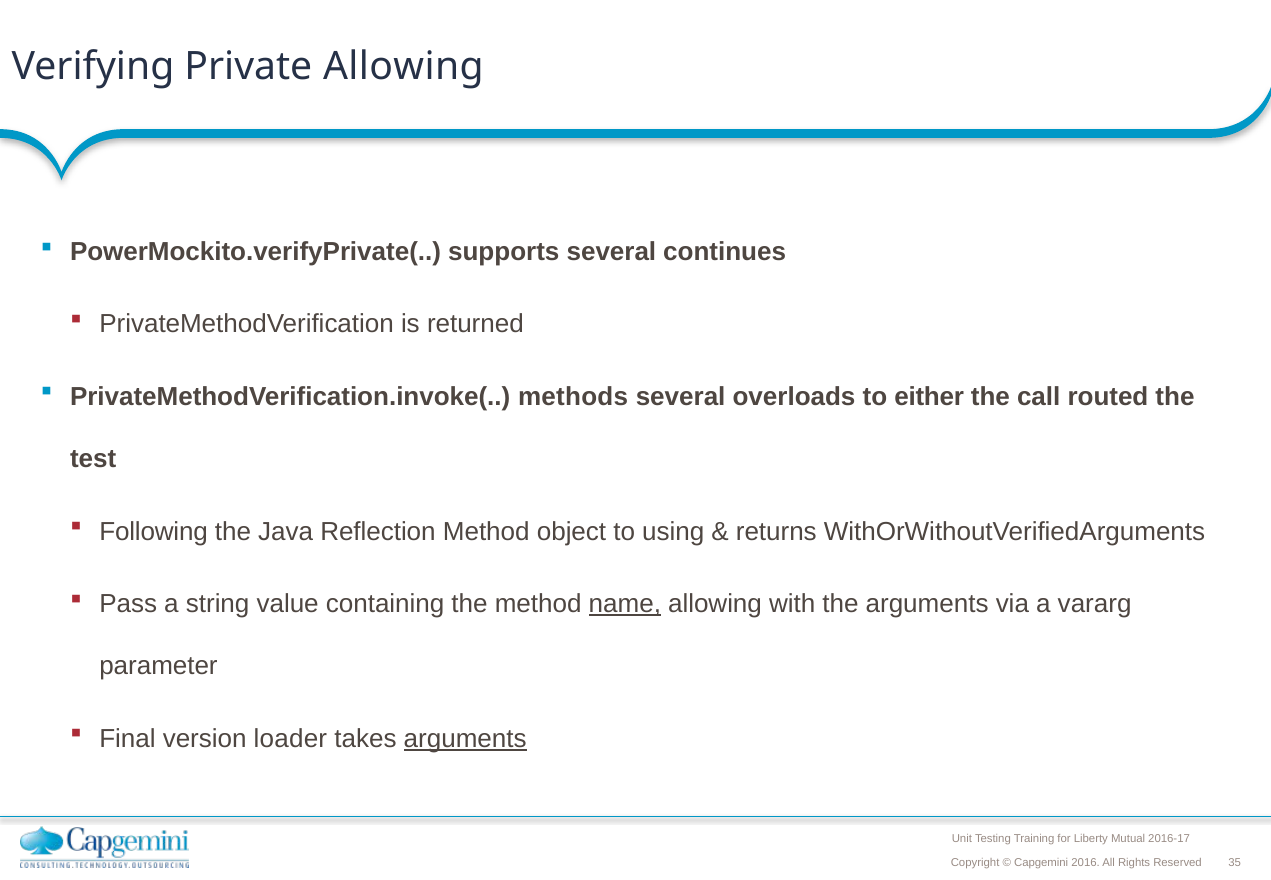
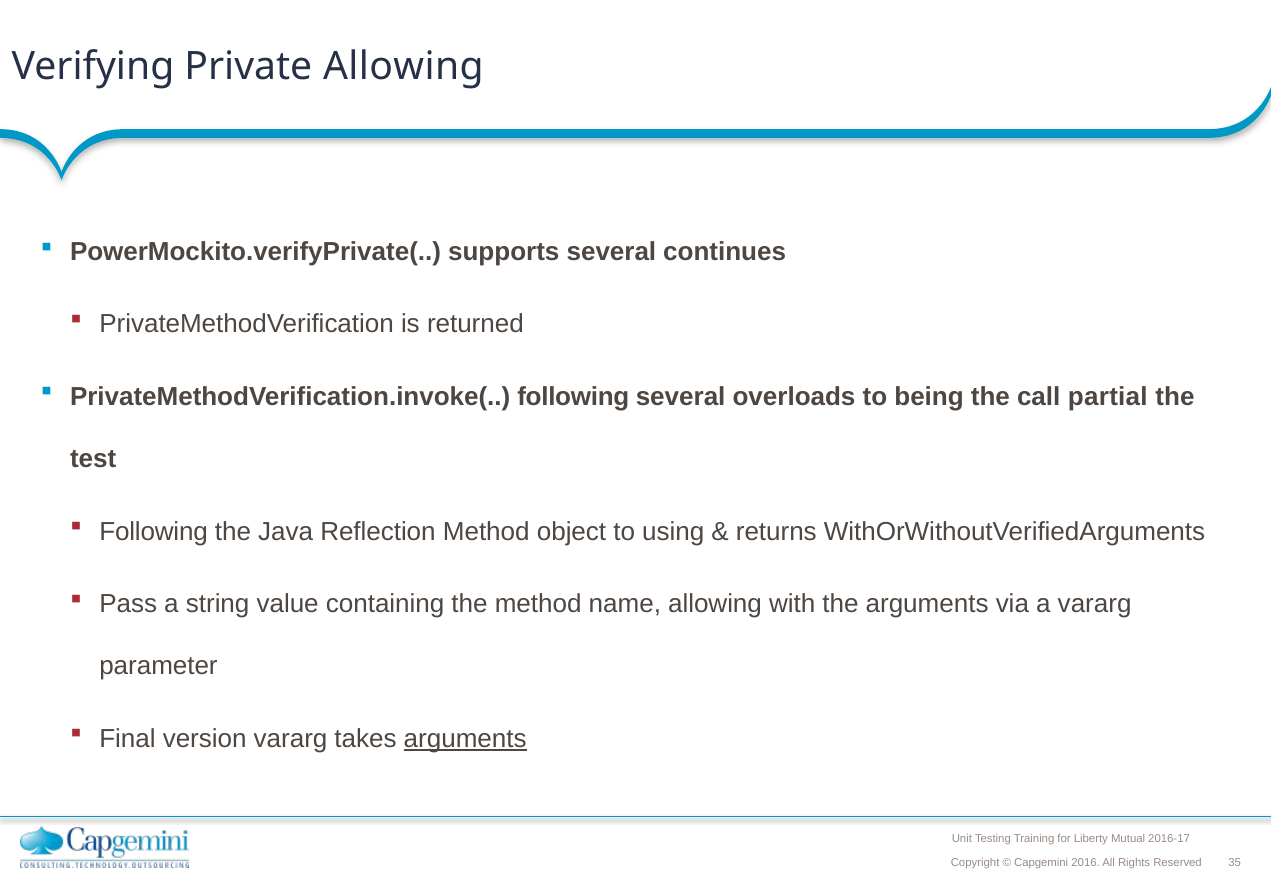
PrivateMethodVerification.invoke( methods: methods -> following (573, 397)
either: either -> being (929, 397)
routed: routed -> partial (1108, 397)
name underline: present -> none (625, 604)
version loader: loader -> vararg (291, 739)
